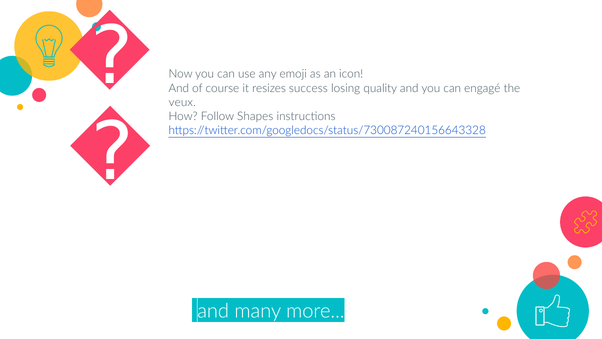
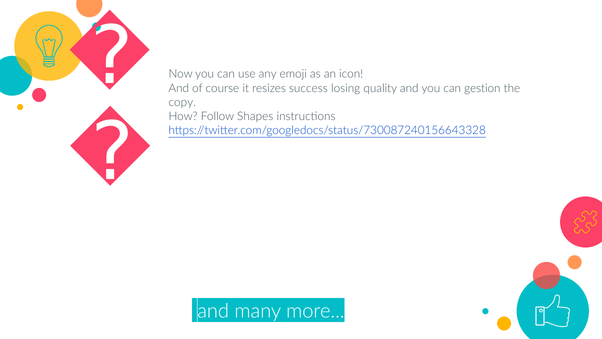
engagé: engagé -> gestion (482, 88)
veux: veux -> copy (182, 102)
